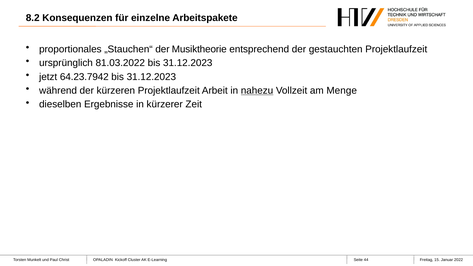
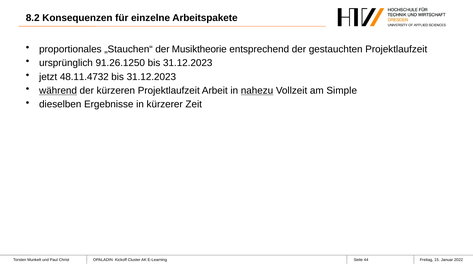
81.03.2022: 81.03.2022 -> 91.26.1250 (120, 63)
64.23.7942: 64.23.7942 -> 48.11.4732 (84, 77)
während underline: none -> present (58, 91)
Menge: Menge -> Simple (342, 91)
